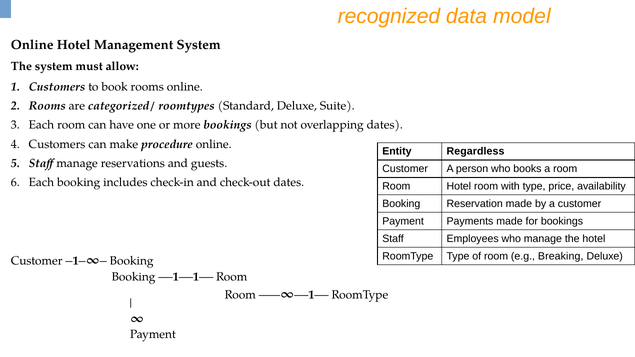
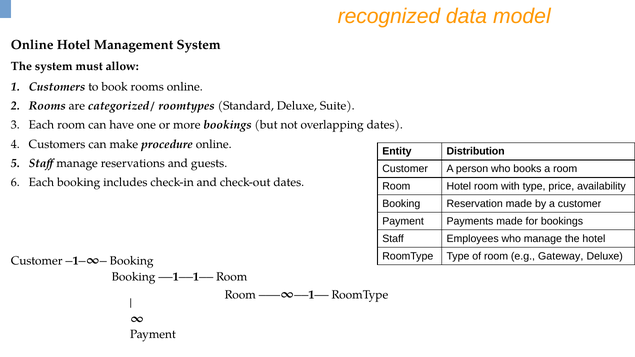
Regardless: Regardless -> Distribution (476, 151)
Breaking: Breaking -> Gateway (561, 256)
